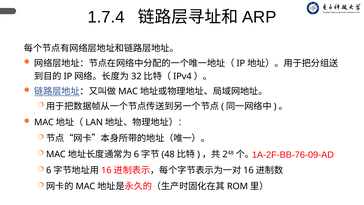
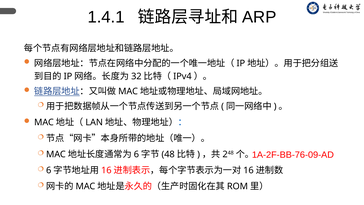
1.7.4: 1.7.4 -> 1.4.1 (106, 17)
